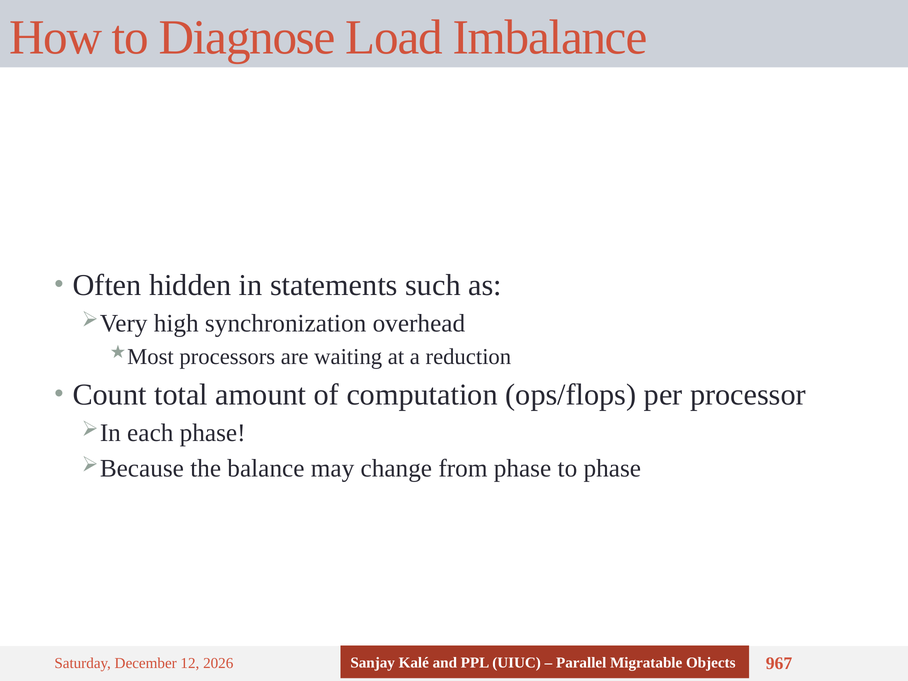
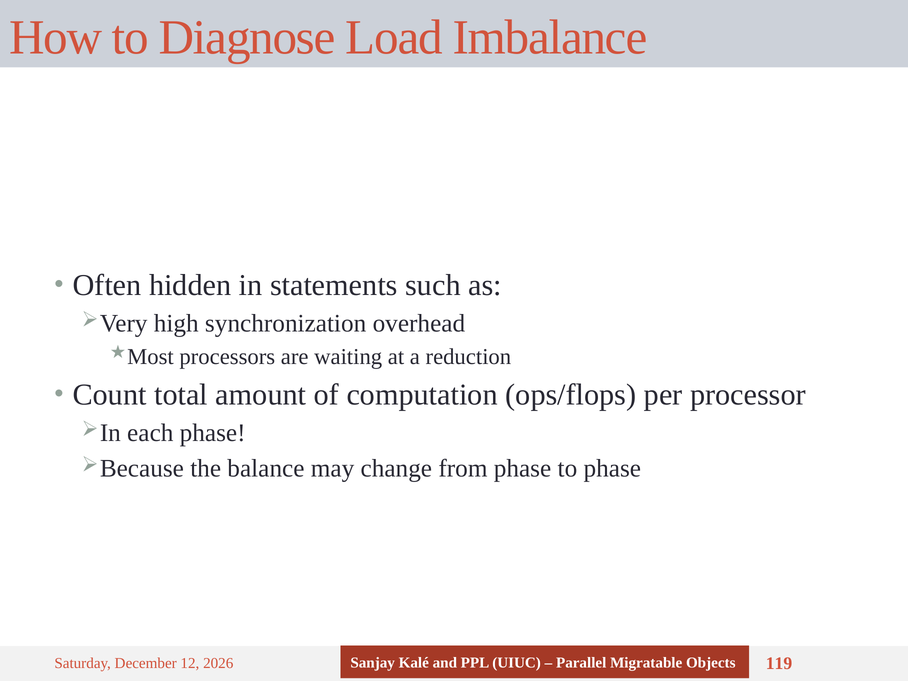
967: 967 -> 119 (779, 664)
